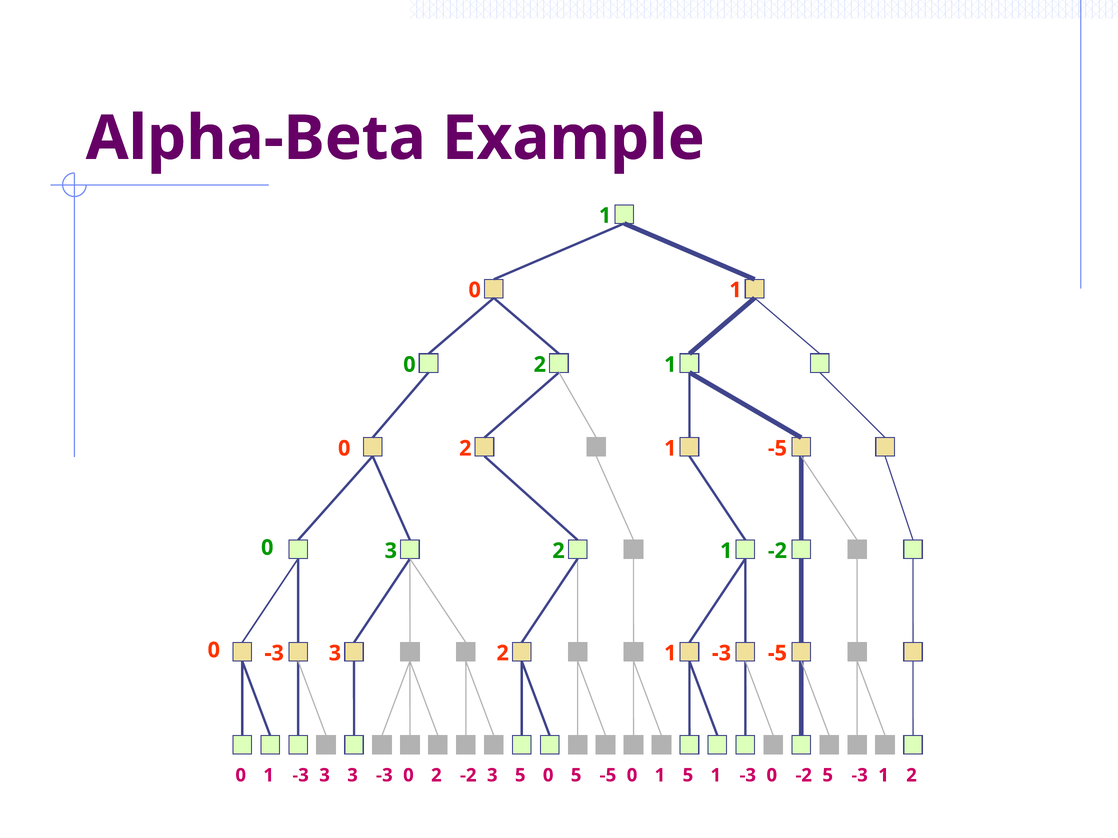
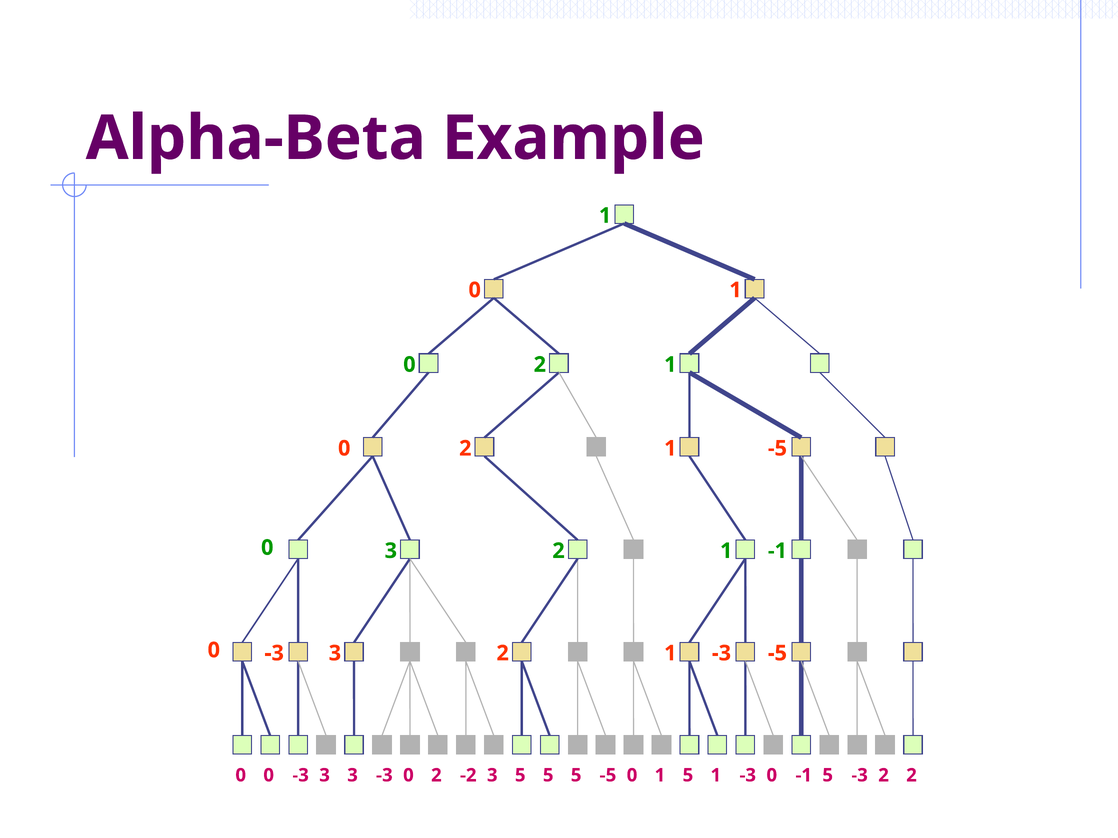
-2: -2 -> -1 (777, 551)
1: 1 -> 0 (269, 776)
0: 0 -> 5 (548, 776)
3 -2: -2 -> -1 (804, 776)
5 1: 1 -> 2 (884, 776)
